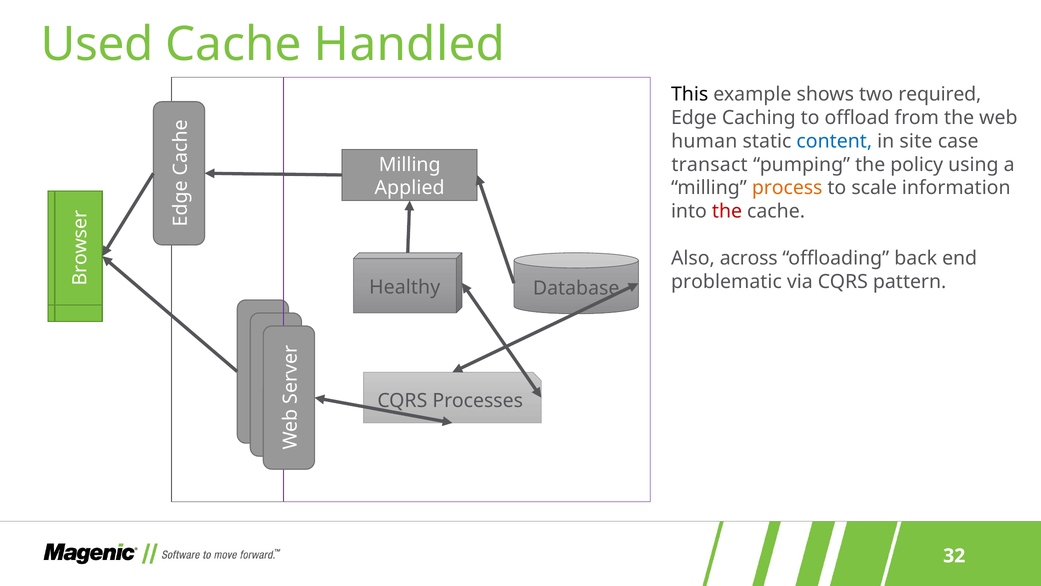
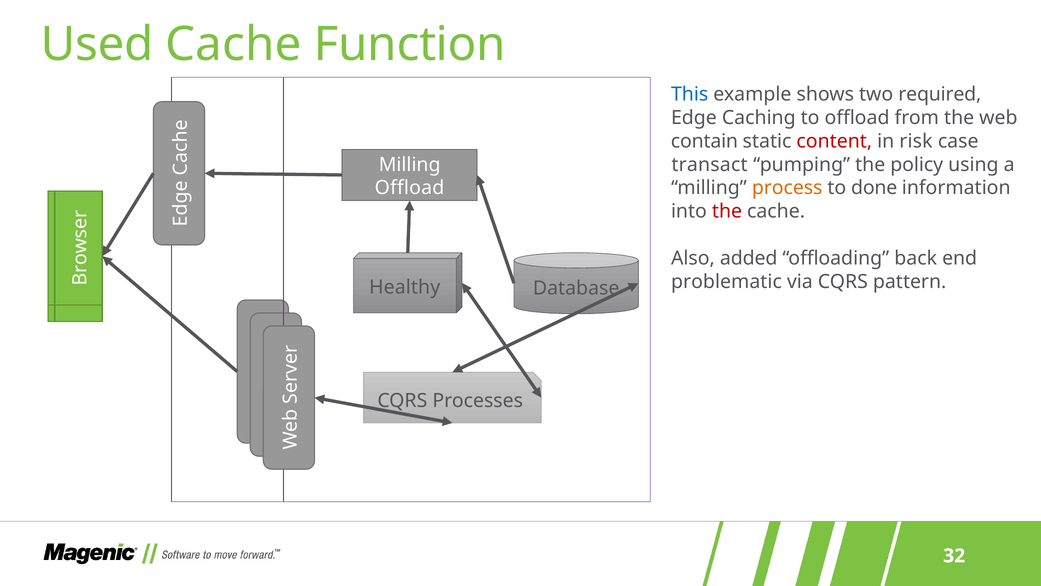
Handled: Handled -> Function (410, 45)
This colour: black -> blue (690, 94)
human: human -> contain (704, 141)
content colour: blue -> red (834, 141)
site: site -> risk (916, 141)
Applied: Applied -> Offload (410, 188)
scale: scale -> done (874, 188)
across: across -> added (749, 258)
